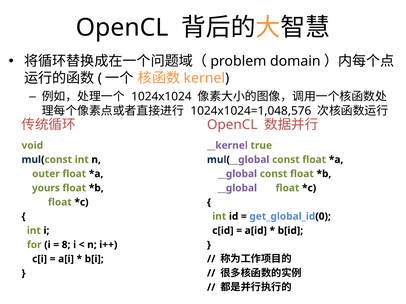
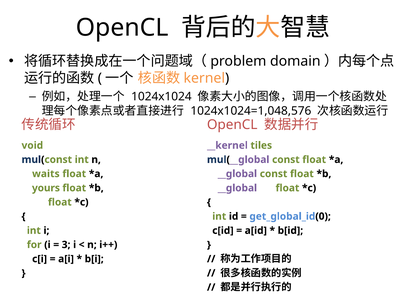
true: true -> tiles (261, 146)
outer: outer -> waits (46, 174)
8: 8 -> 3 (66, 245)
